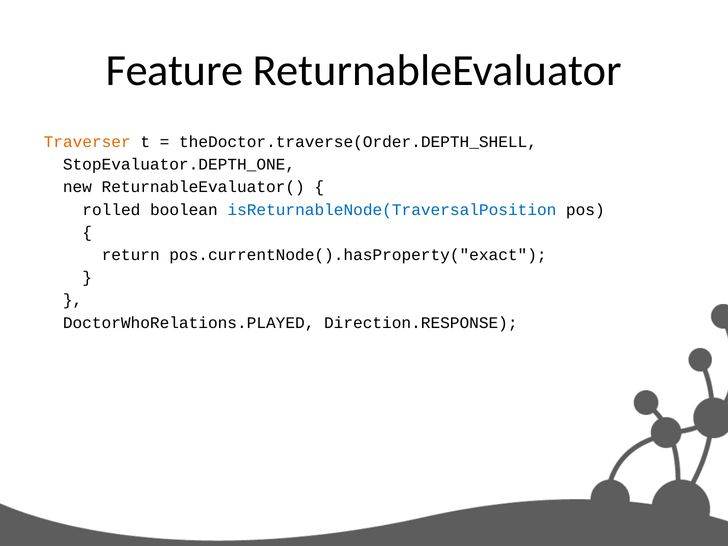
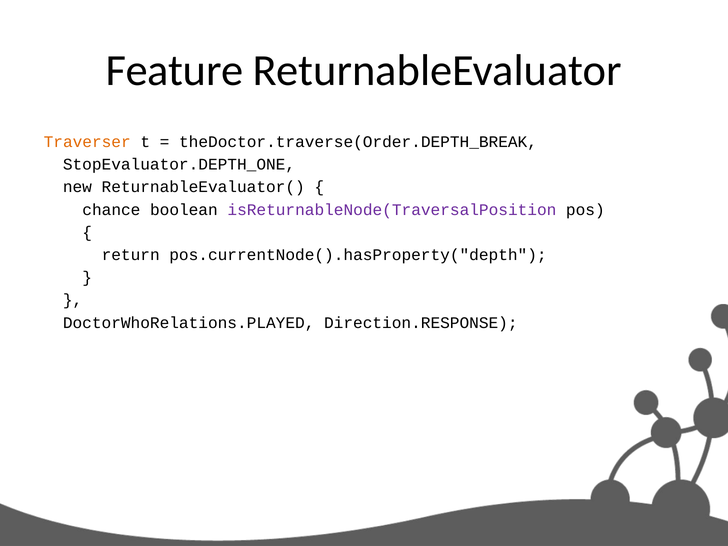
theDoctor.traverse(Order.DEPTH_SHELL: theDoctor.traverse(Order.DEPTH_SHELL -> theDoctor.traverse(Order.DEPTH_BREAK (358, 142)
rolled: rolled -> chance (111, 210)
isReturnableNode(TraversalPosition colour: blue -> purple (392, 210)
pos.currentNode().hasProperty("exact: pos.currentNode().hasProperty("exact -> pos.currentNode().hasProperty("depth (358, 255)
